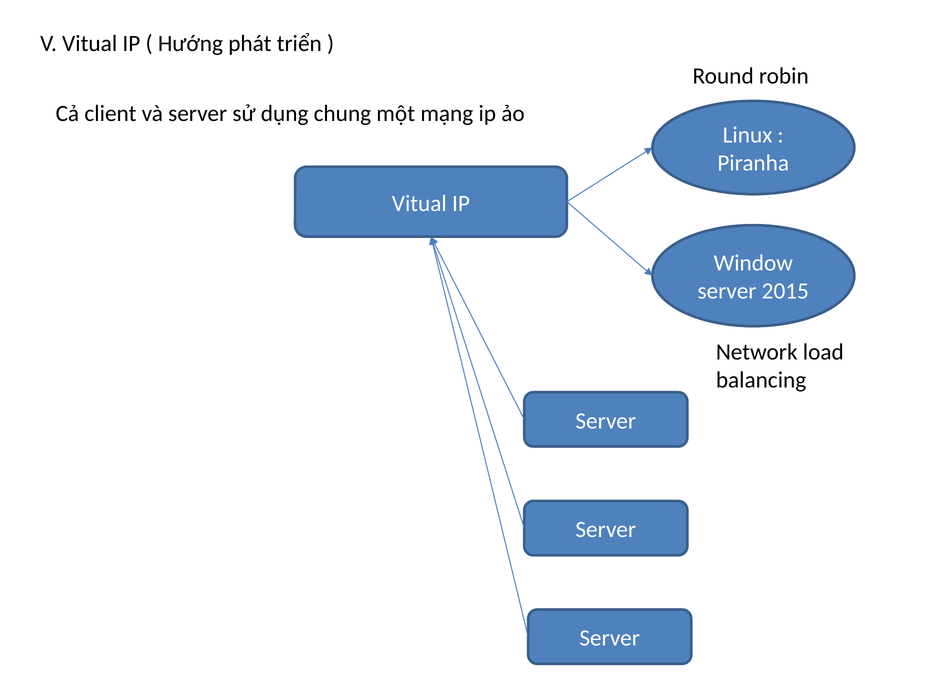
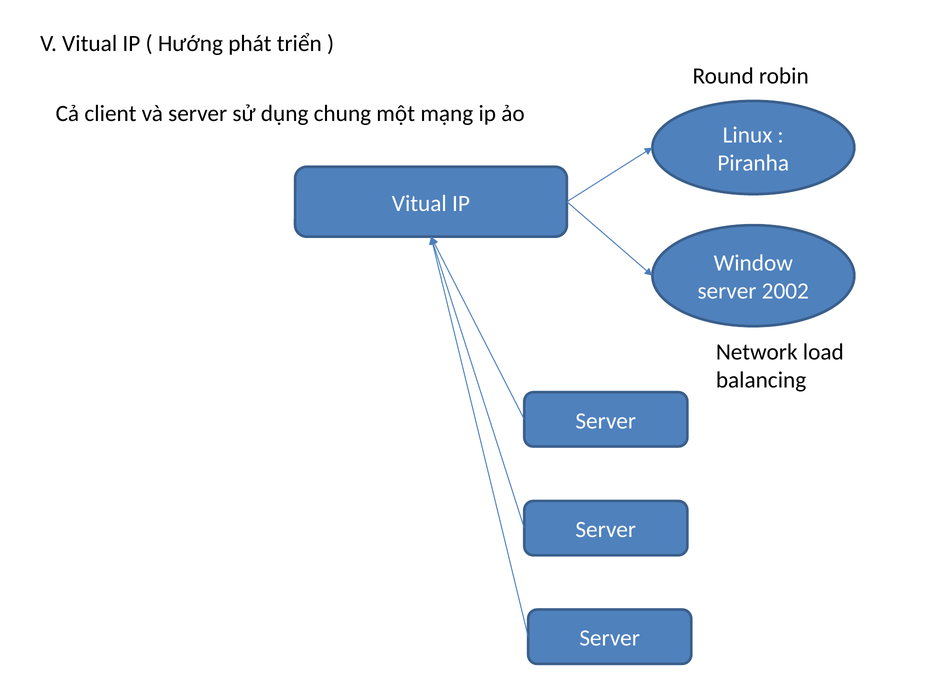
2015: 2015 -> 2002 (785, 291)
